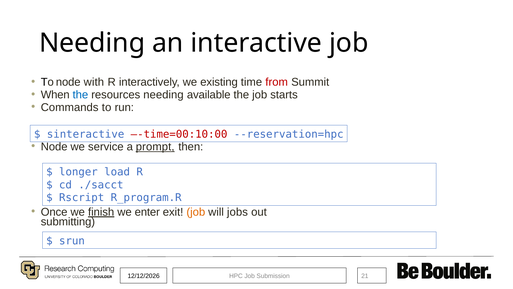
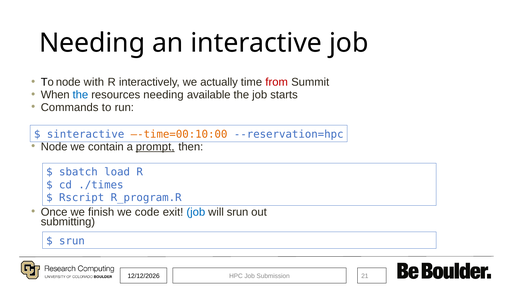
existing: existing -> actually (219, 82)
–-time=00:10:00 colour: red -> orange (179, 134)
service: service -> contain (106, 146)
longer: longer -> sbatch (78, 172)
./sacct: ./sacct -> ./times (101, 185)
finish underline: present -> none (101, 212)
enter: enter -> code (147, 212)
job colour: orange -> blue (196, 212)
will jobs: jobs -> srun (238, 212)
